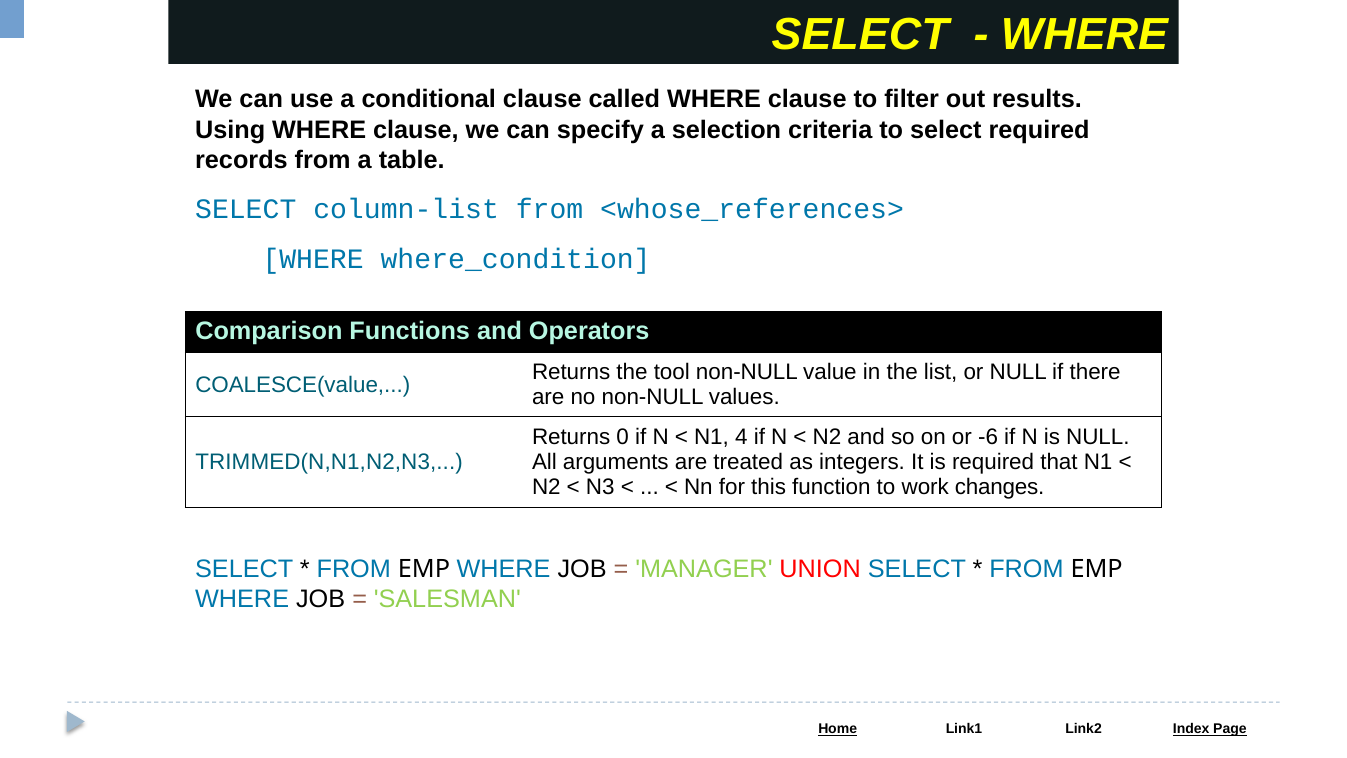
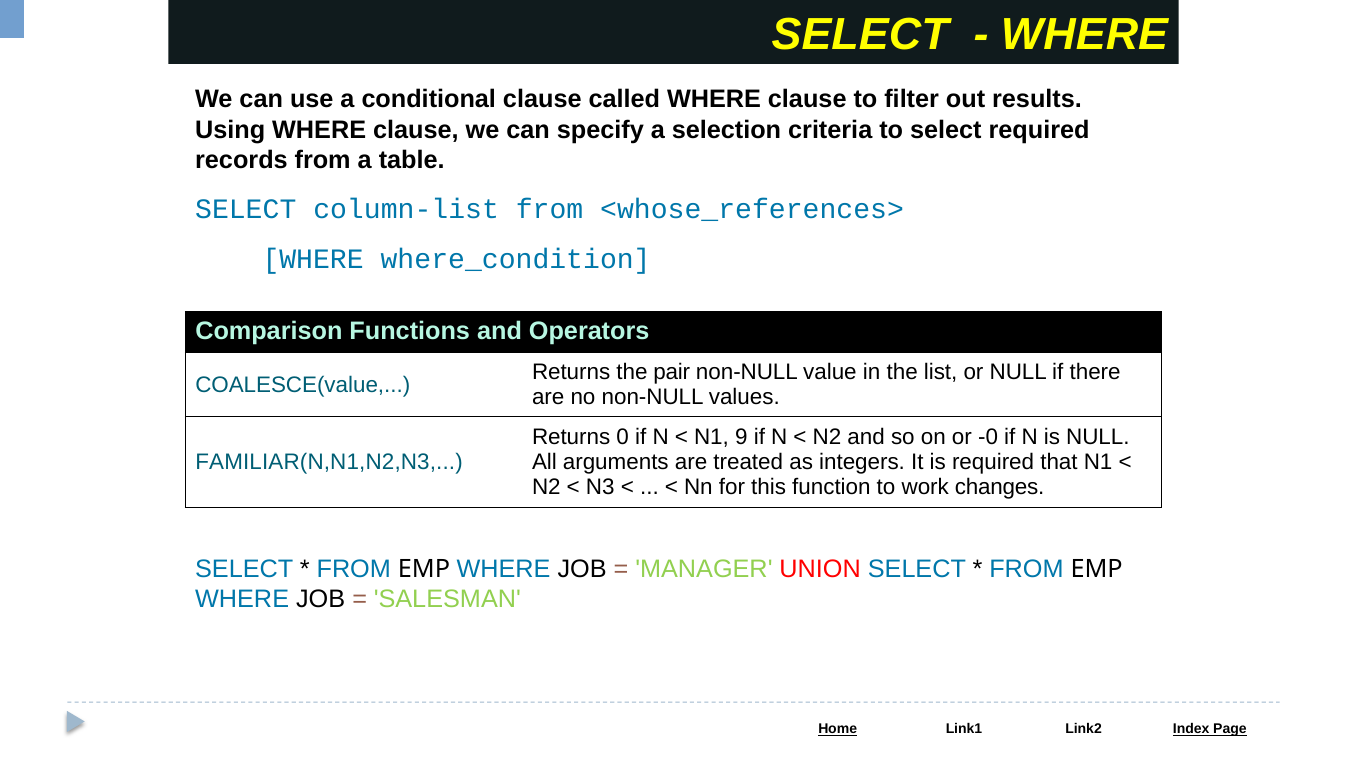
tool: tool -> pair (672, 372)
4: 4 -> 9 (741, 437)
-6: -6 -> -0 (988, 437)
TRIMMED(N,N1,N2,N3: TRIMMED(N,N1,N2,N3 -> FAMILIAR(N,N1,N2,N3 (329, 462)
